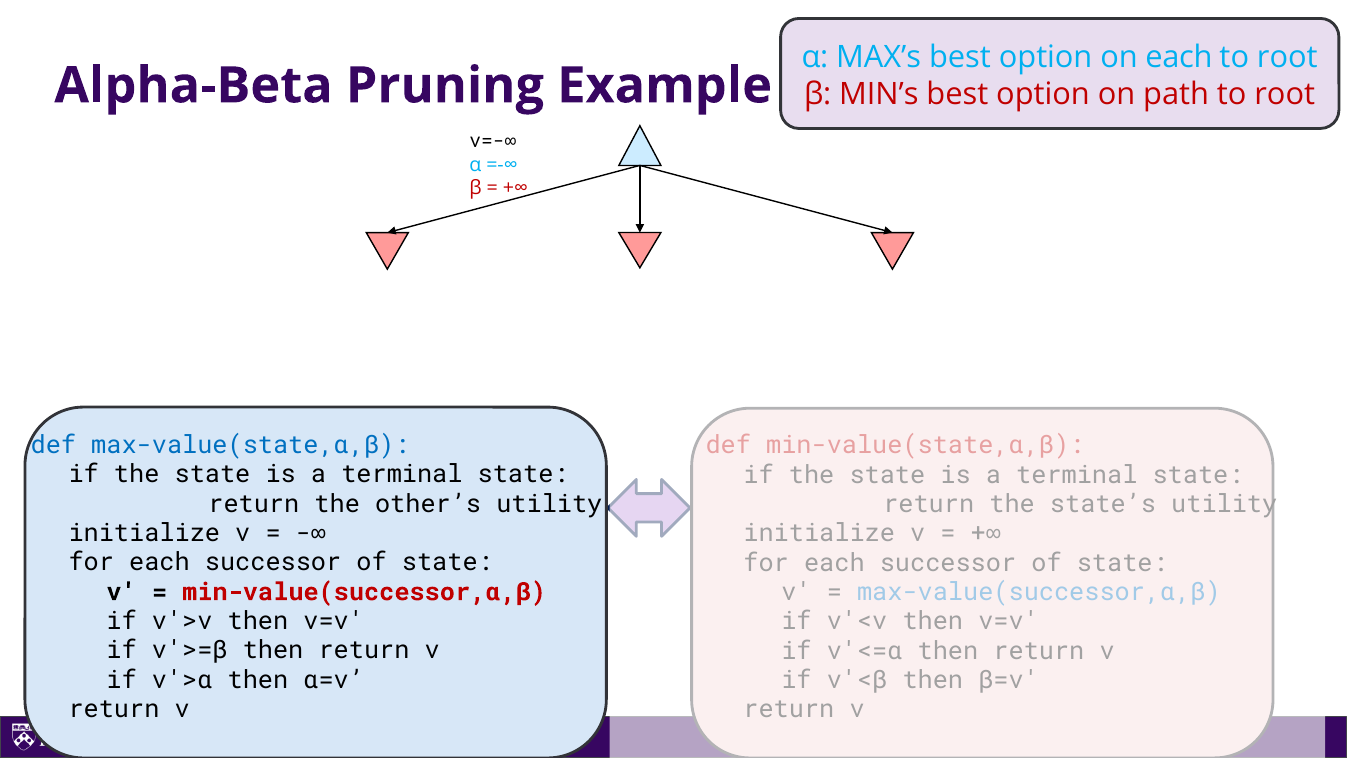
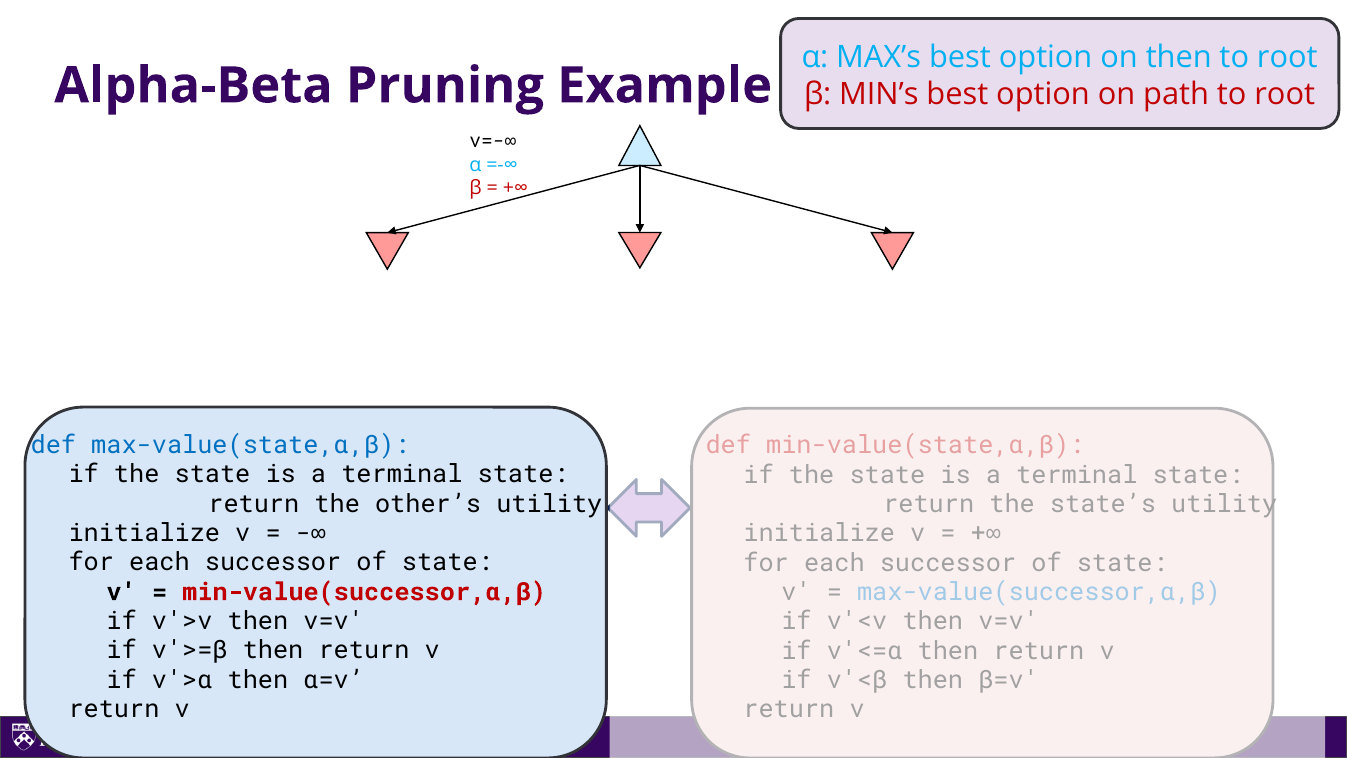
on each: each -> then (1179, 57)
